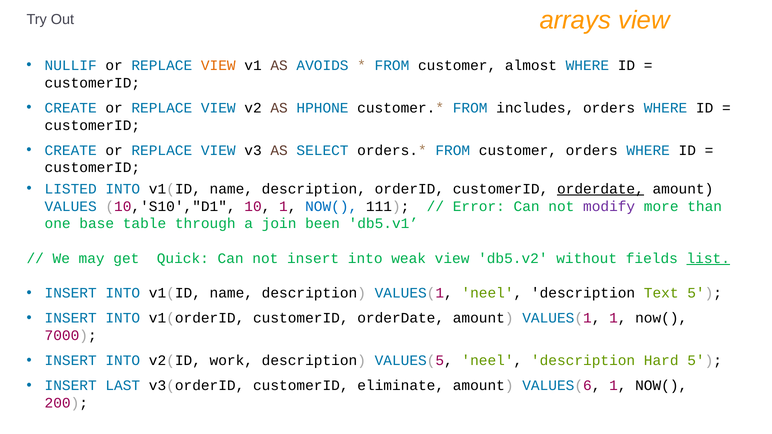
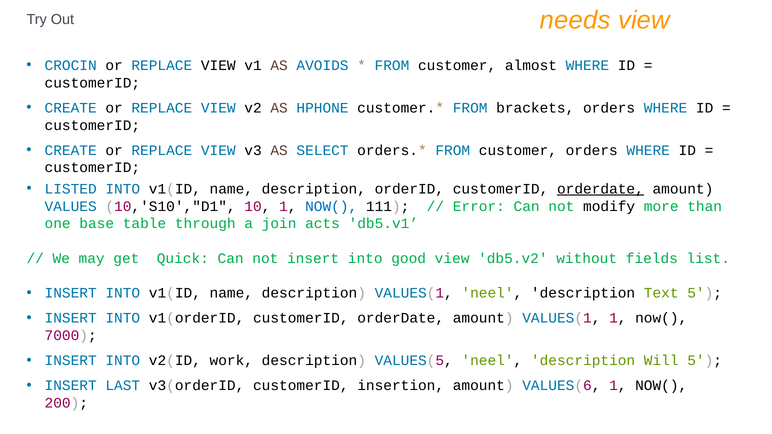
arrays: arrays -> needs (575, 20)
NULLIF: NULLIF -> CROCIN (71, 66)
VIEW colour: orange -> black (218, 66)
includes: includes -> brackets (535, 108)
modify colour: purple -> black (609, 206)
been: been -> acts (323, 224)
weak: weak -> good (409, 258)
list underline: present -> none (708, 258)
Hard: Hard -> Will (661, 361)
eliminate: eliminate -> insertion (401, 386)
